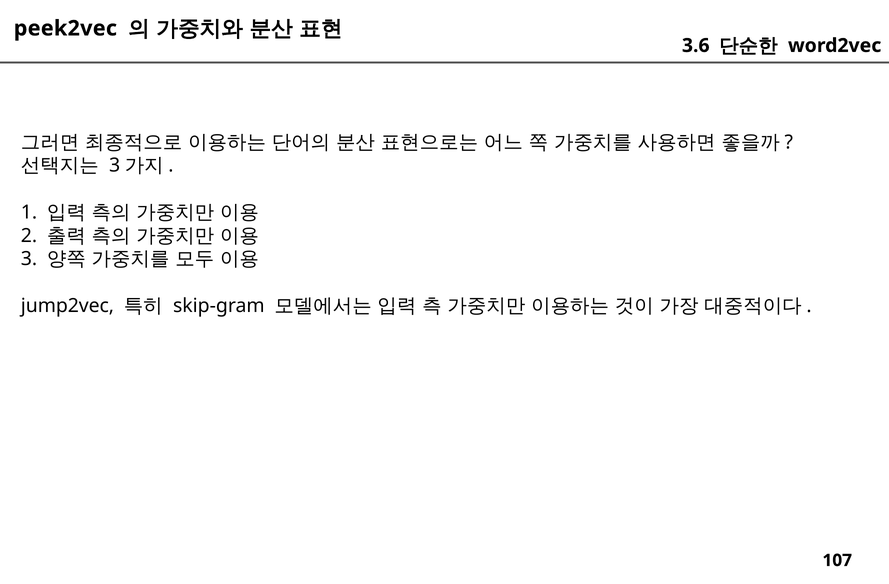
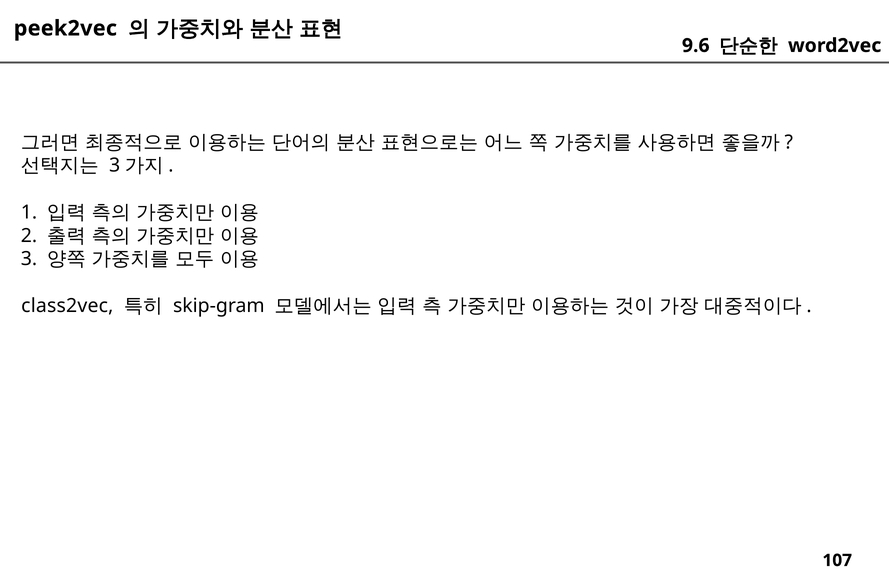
3.6: 3.6 -> 9.6 (696, 46)
jump2vec: jump2vec -> class2vec (67, 306)
